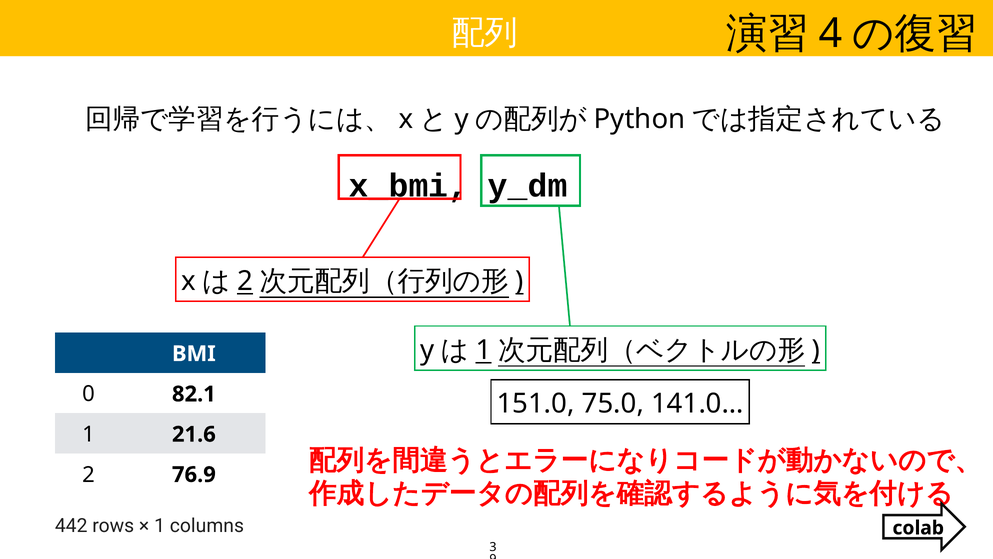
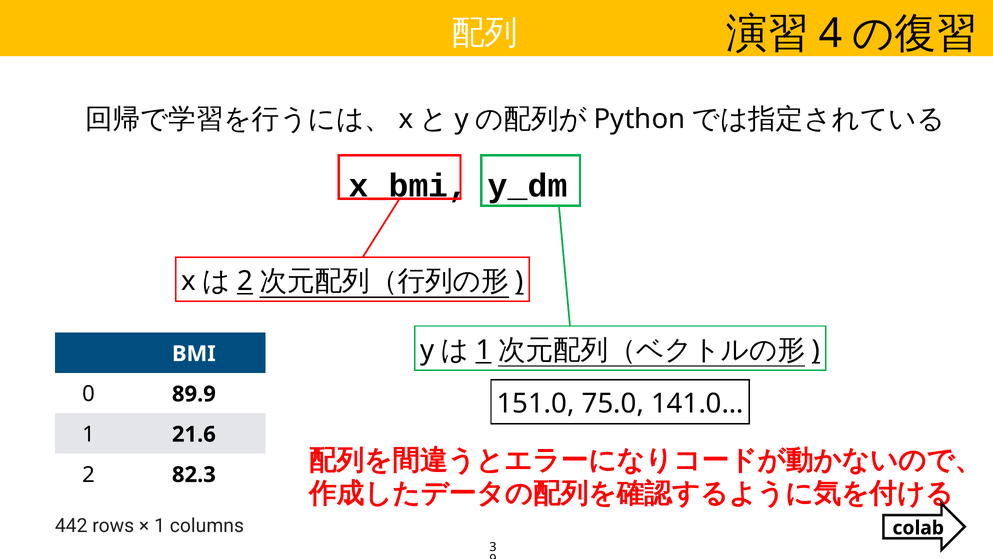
82.1: 82.1 -> 89.9 (194, 394)
76.9: 76.9 -> 82.3 (194, 474)
